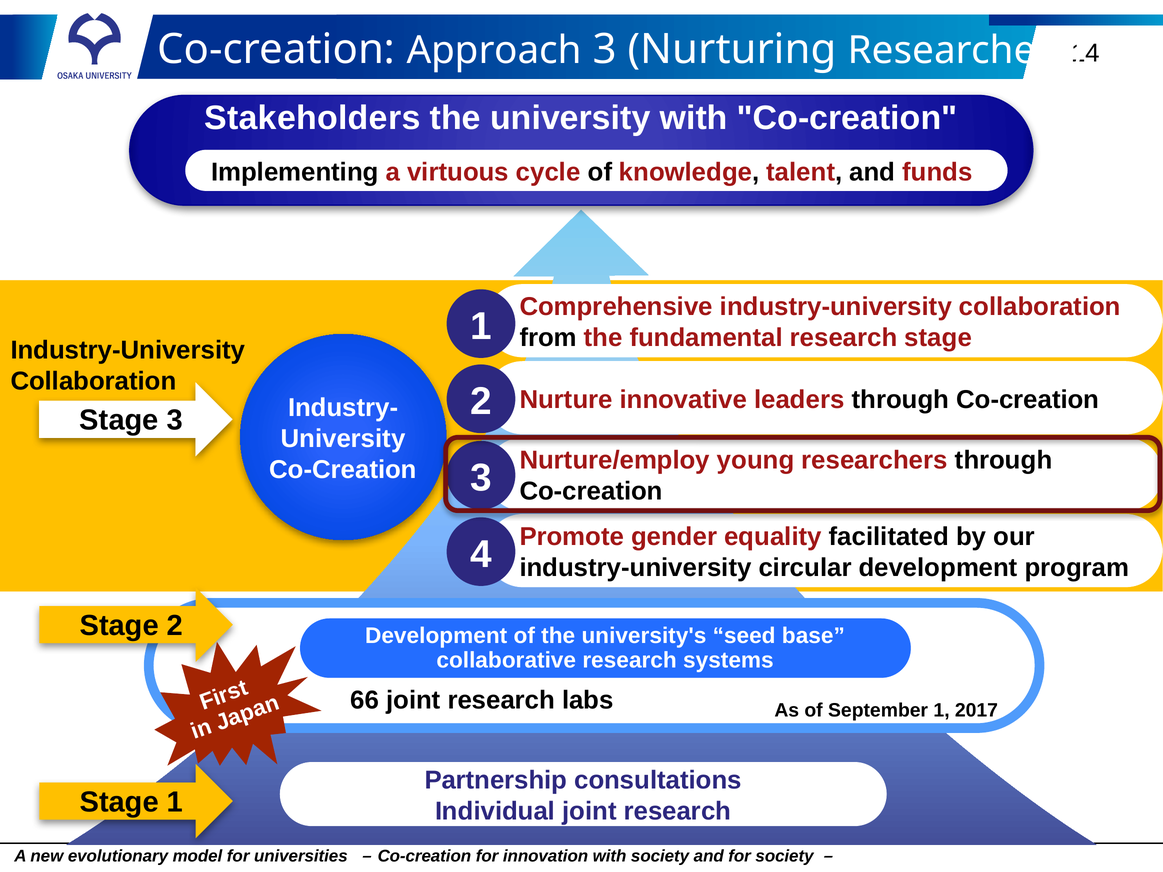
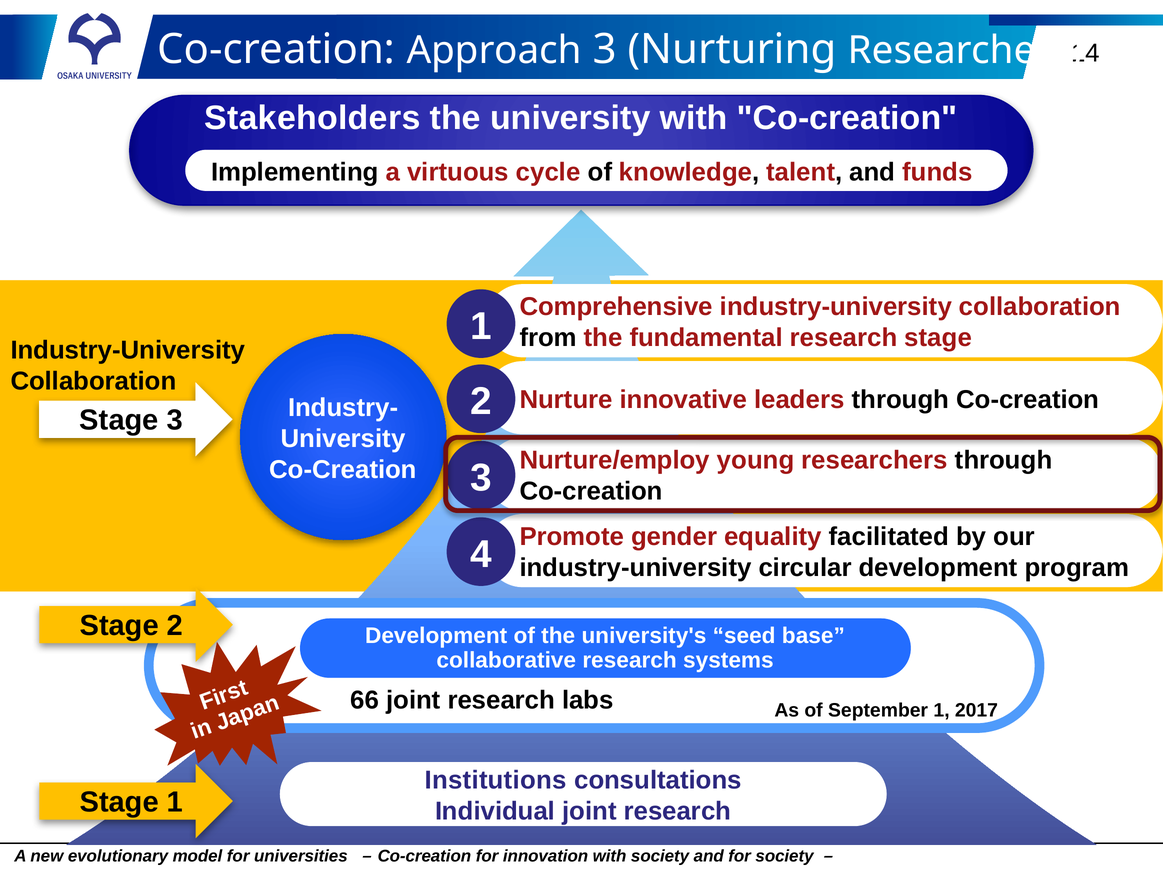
Partnership: Partnership -> Institutions (496, 781)
